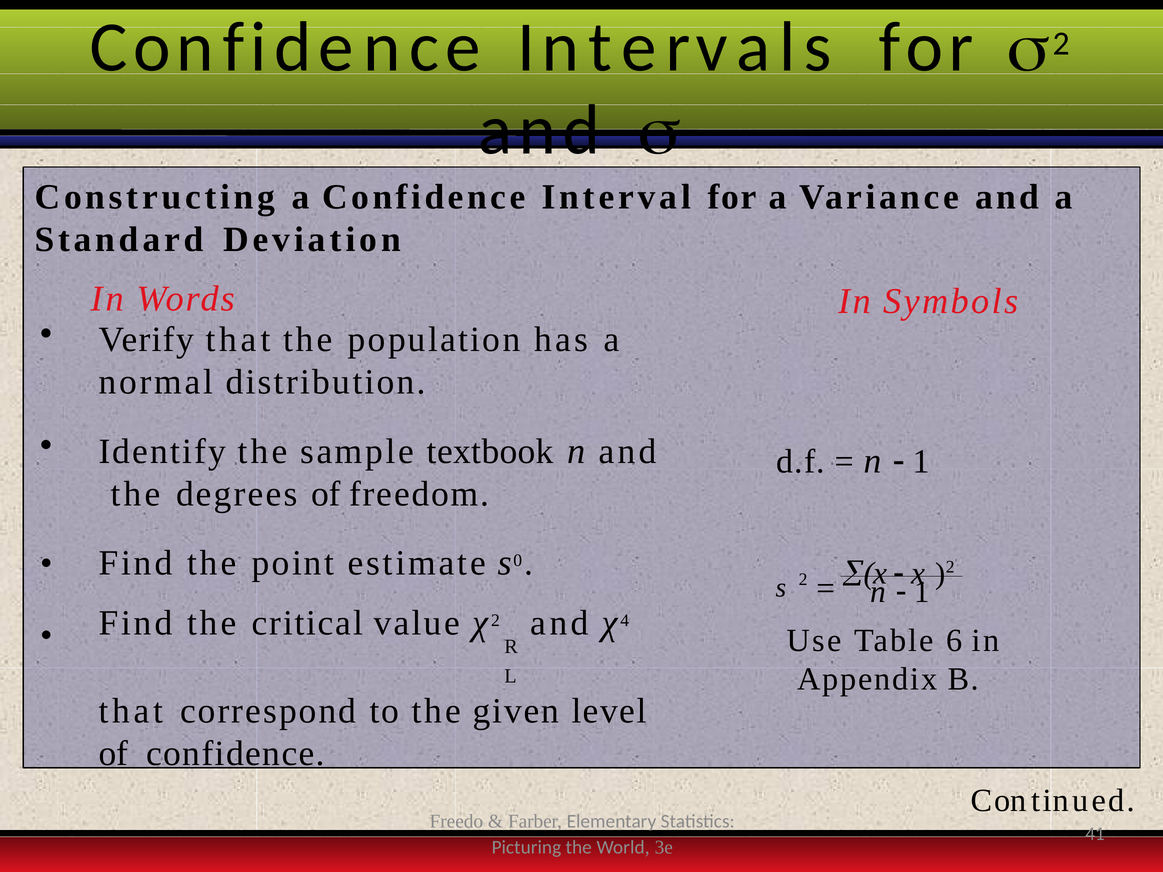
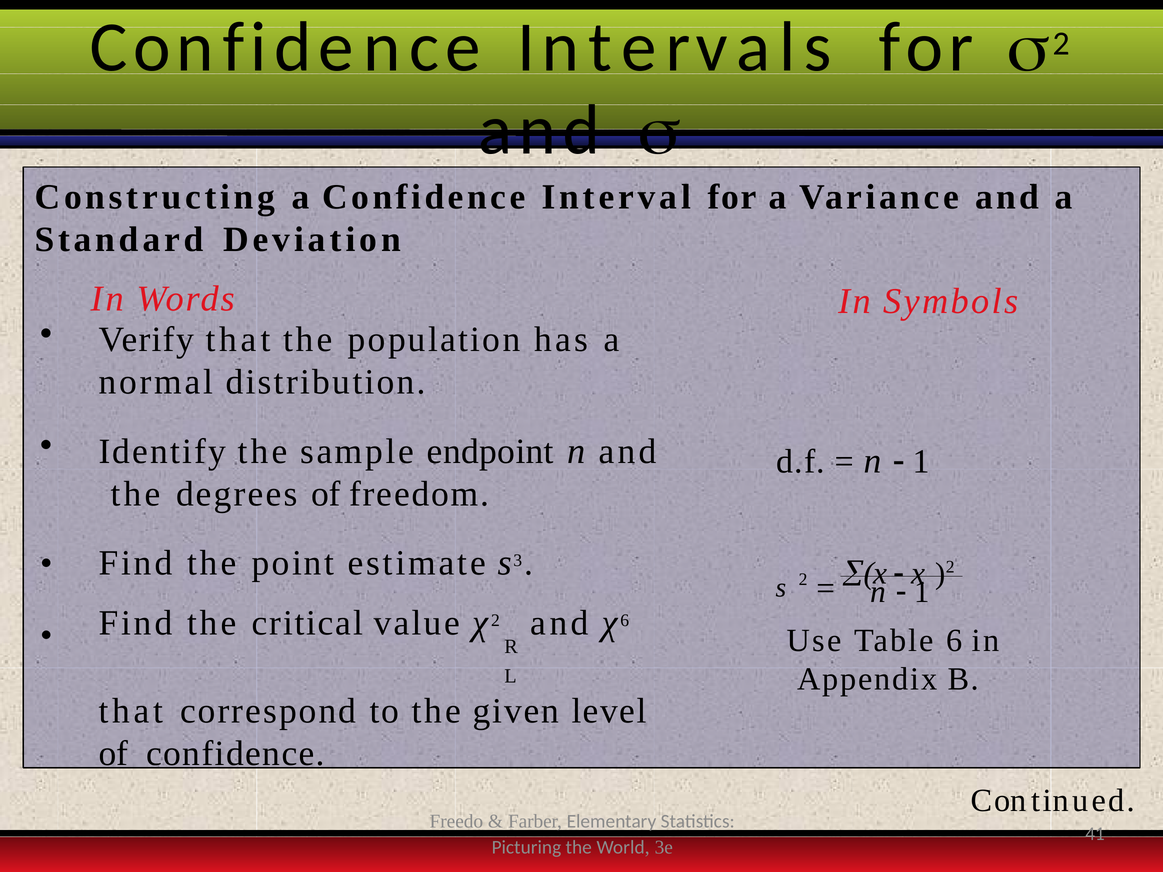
textbook: textbook -> endpoint (490, 452)
0: 0 -> 3 (518, 561)
4: 4 -> 6 (625, 621)
